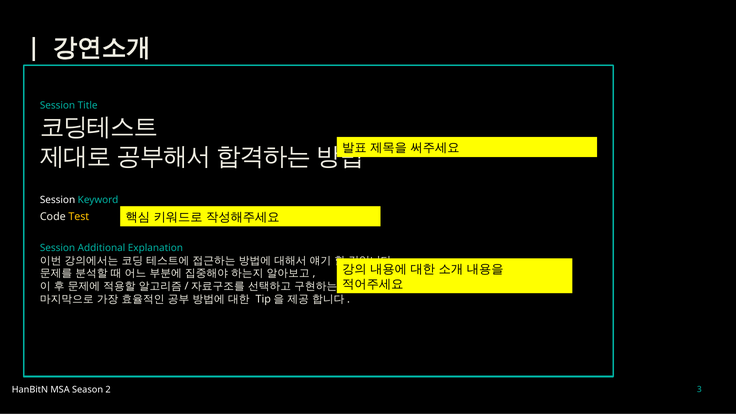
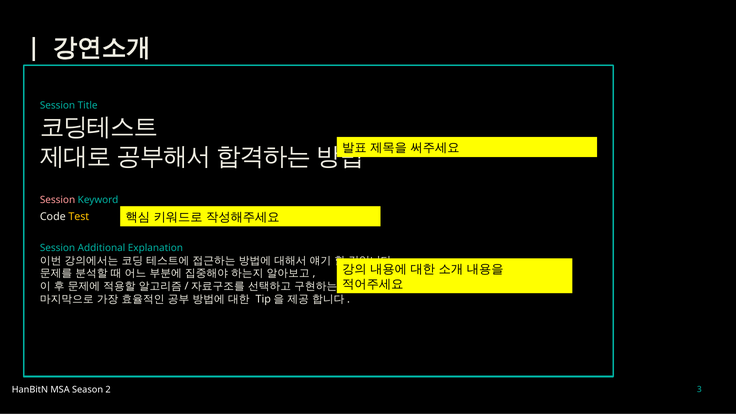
Session colour: white -> pink (58, 200)
